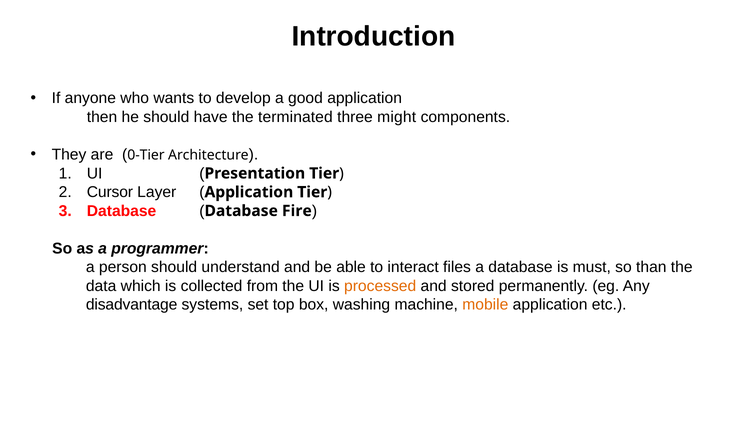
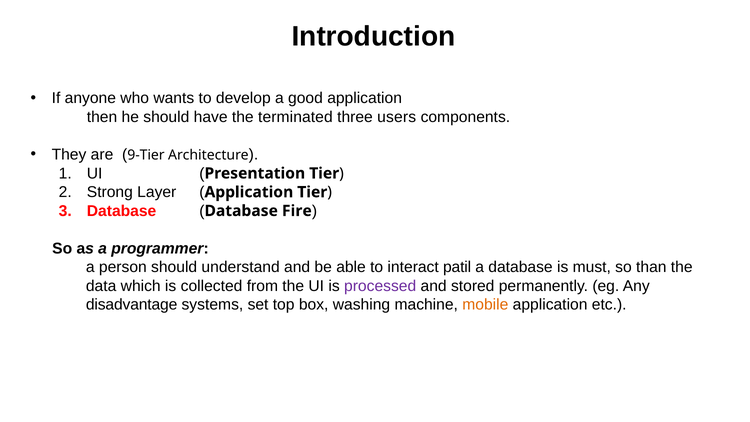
might: might -> users (397, 117)
0-Tier: 0-Tier -> 9-Tier (146, 155)
Cursor: Cursor -> Strong (110, 192)
files: files -> patil (457, 267)
processed colour: orange -> purple (380, 286)
